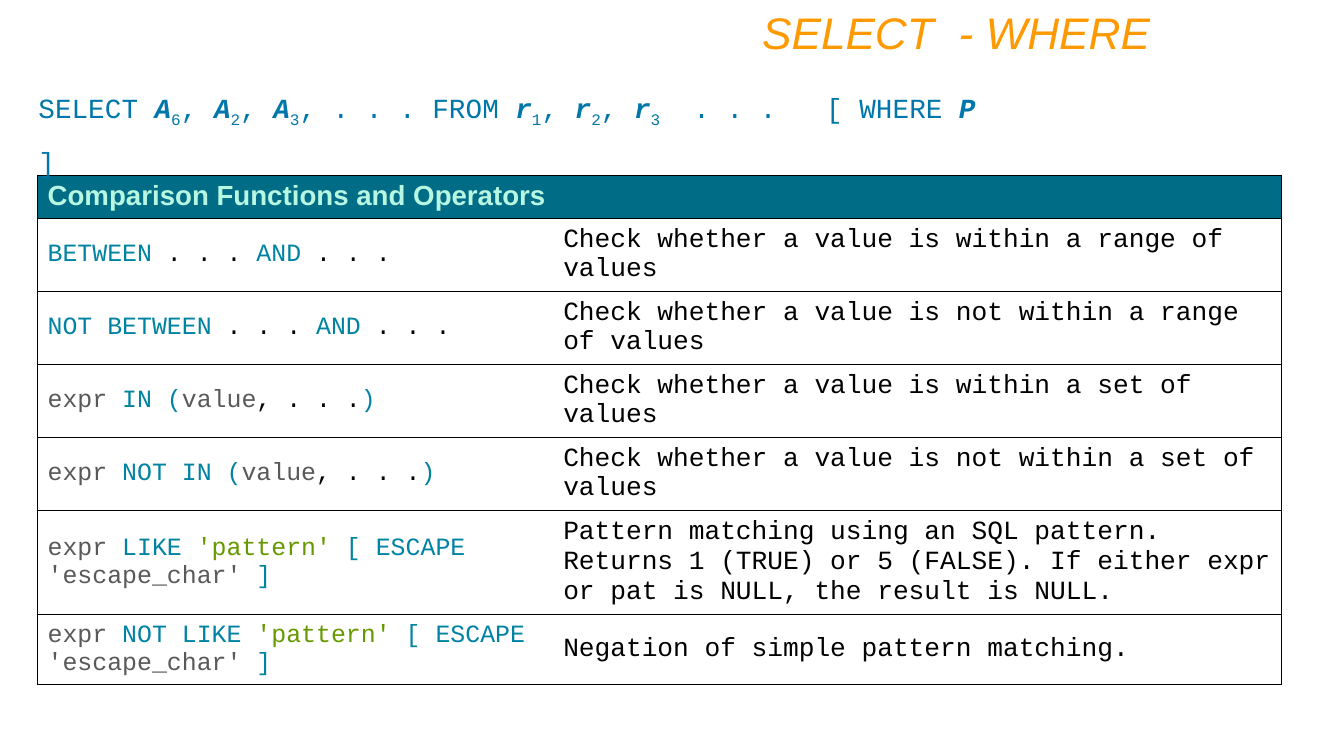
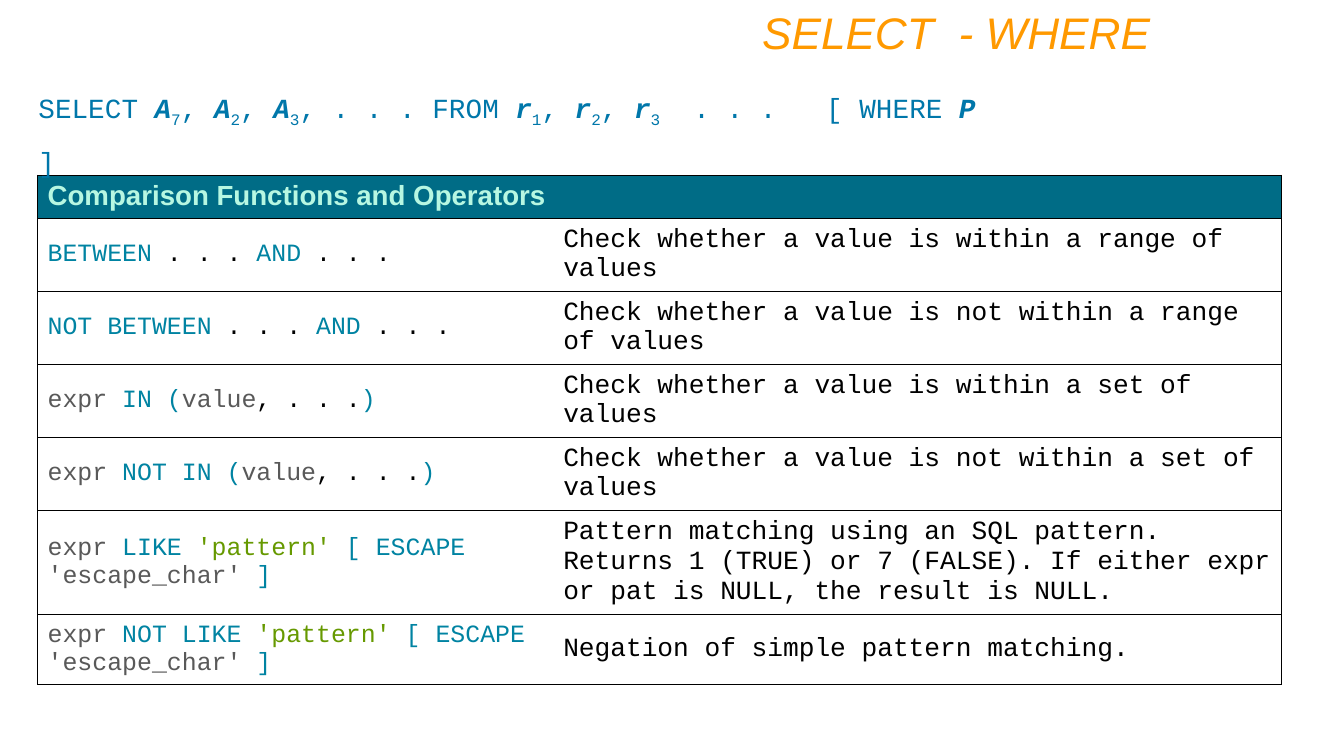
A 6: 6 -> 7 (176, 120)
or 5: 5 -> 7 (885, 561)
